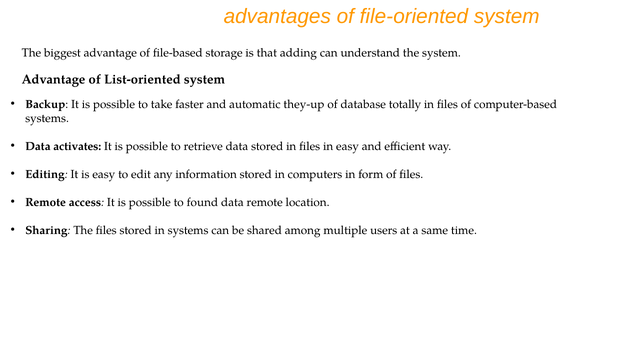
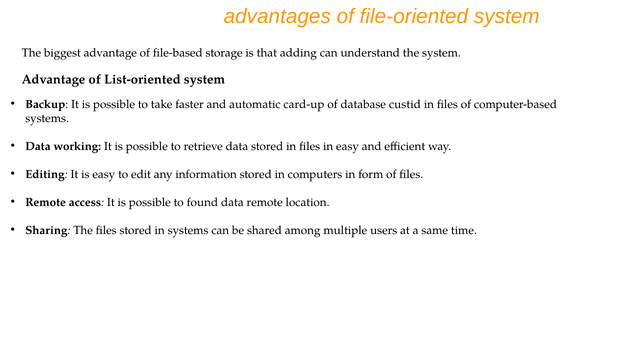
they-up: they-up -> card-up (304, 104)
totally: totally -> custid (405, 104)
activates: activates -> working (77, 146)
